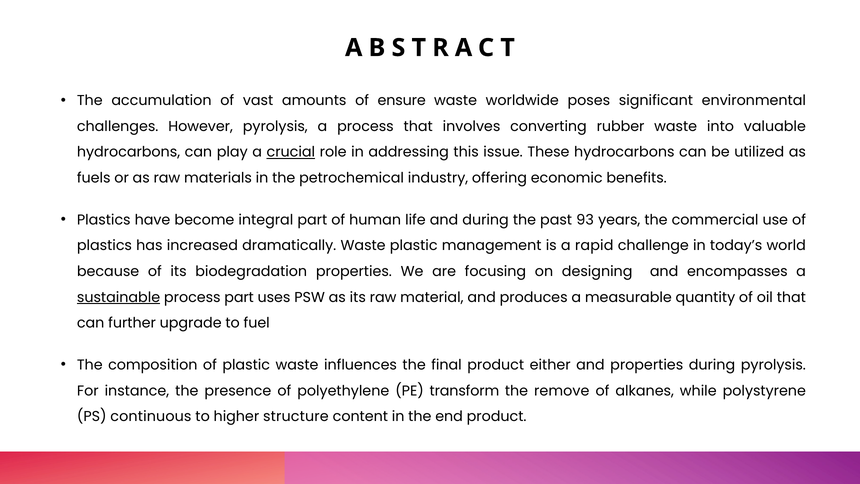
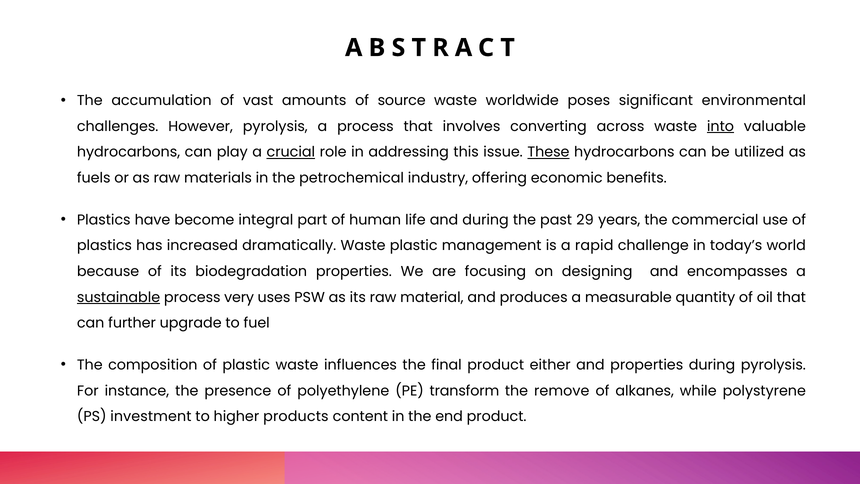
ensure: ensure -> source (402, 101)
rubber: rubber -> across (621, 126)
into underline: none -> present (720, 126)
These underline: none -> present (548, 152)
93: 93 -> 29 (585, 220)
process part: part -> very (239, 297)
continuous: continuous -> investment (151, 416)
structure: structure -> products (296, 416)
